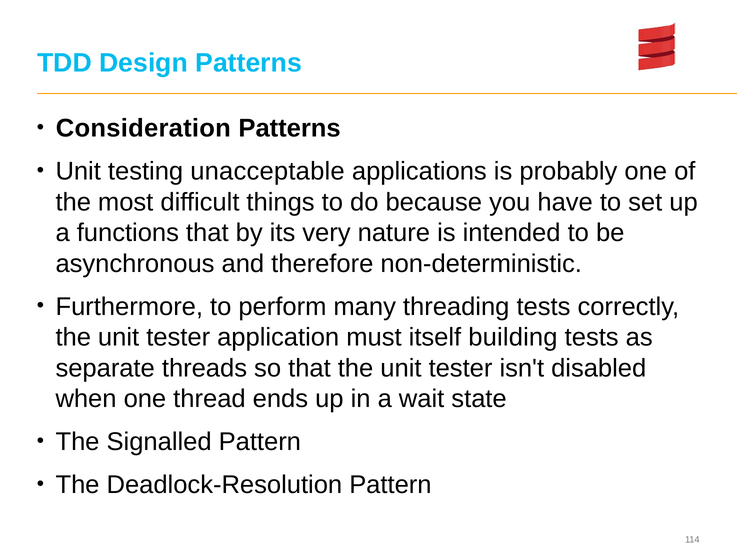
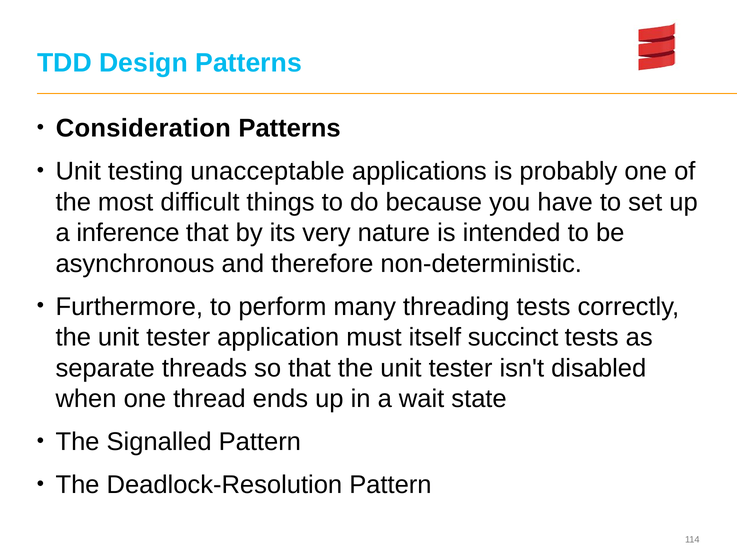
functions: functions -> inference (128, 233)
building: building -> succinct (513, 337)
